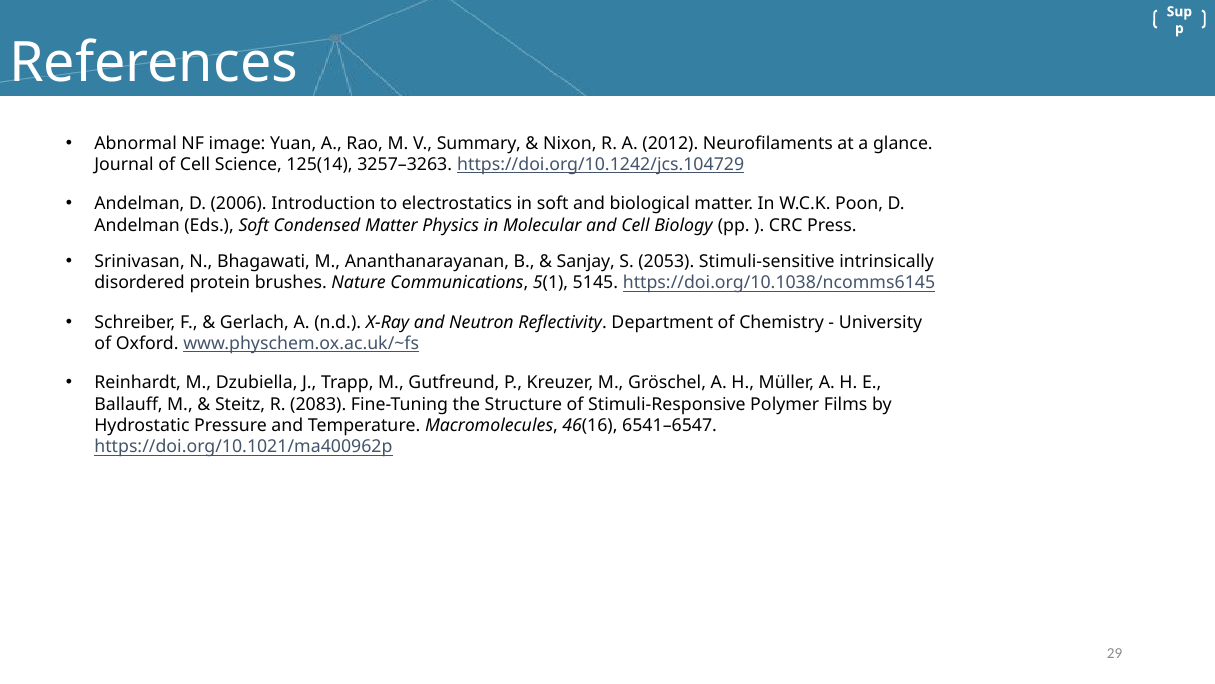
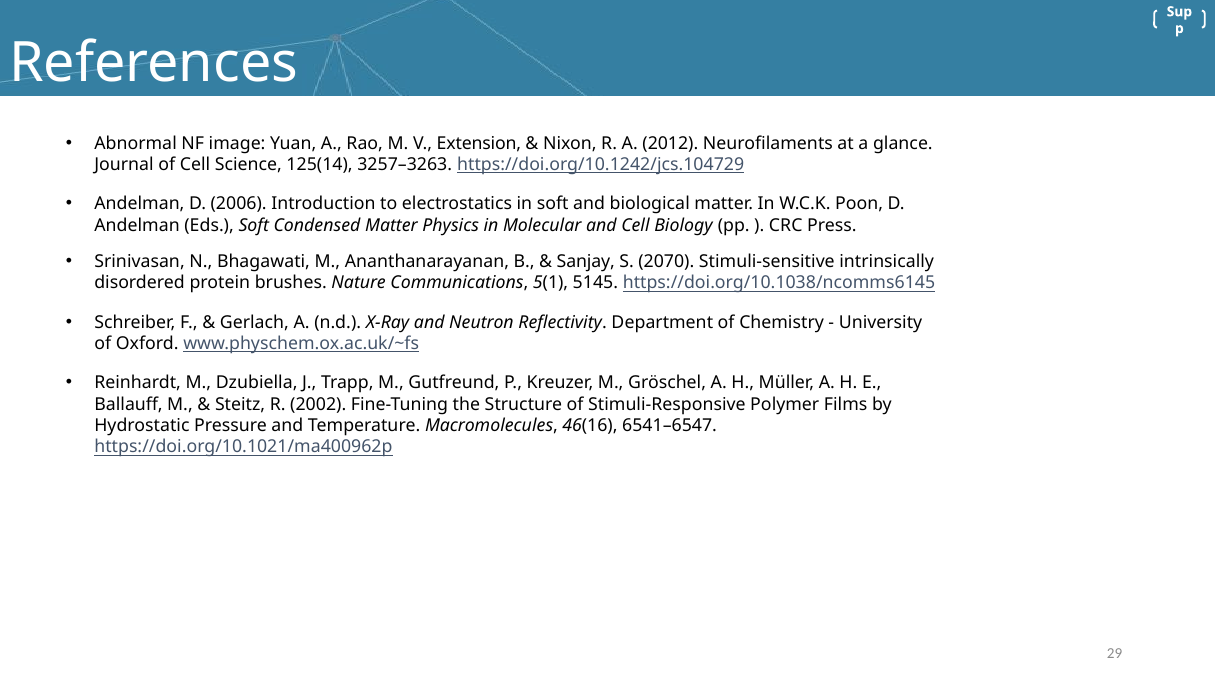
Summary: Summary -> Extension (479, 143)
2053: 2053 -> 2070 (666, 262)
2083: 2083 -> 2002 (318, 404)
